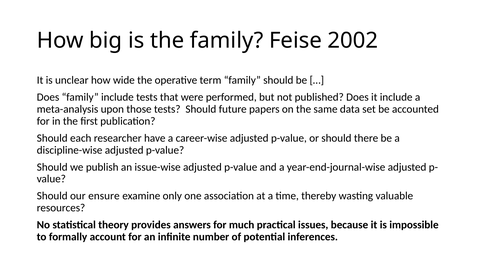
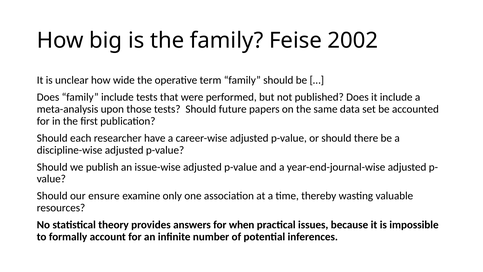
much: much -> when (242, 225)
